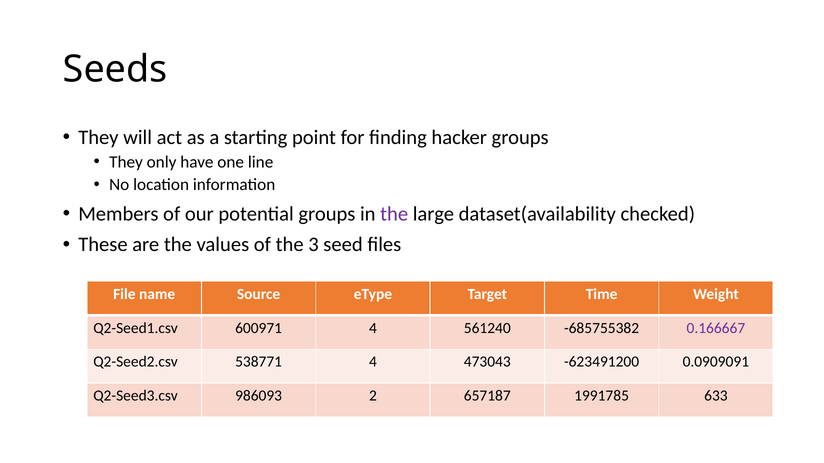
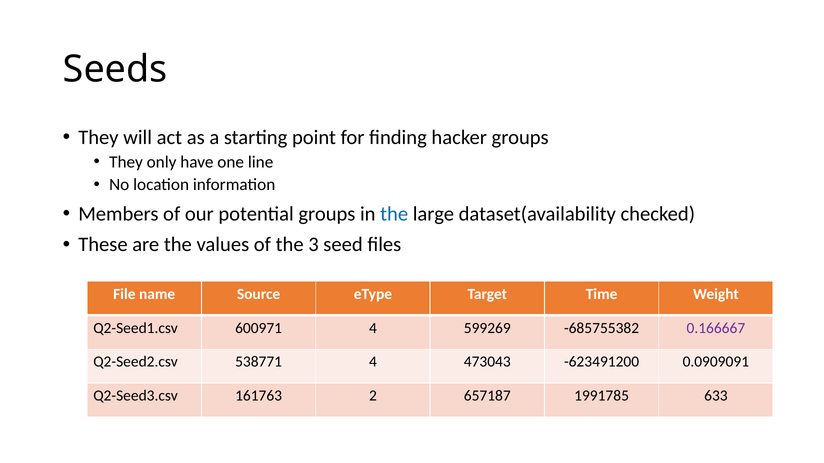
the colour: purple -> blue (394, 214)
561240: 561240 -> 599269 (487, 328)
986093: 986093 -> 161763 (259, 396)
